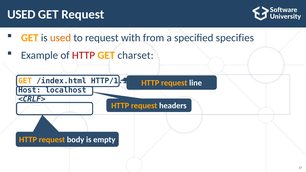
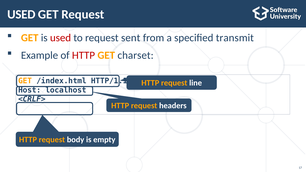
used colour: orange -> red (61, 38)
with: with -> sent (131, 38)
specifies: specifies -> transmit (235, 38)
